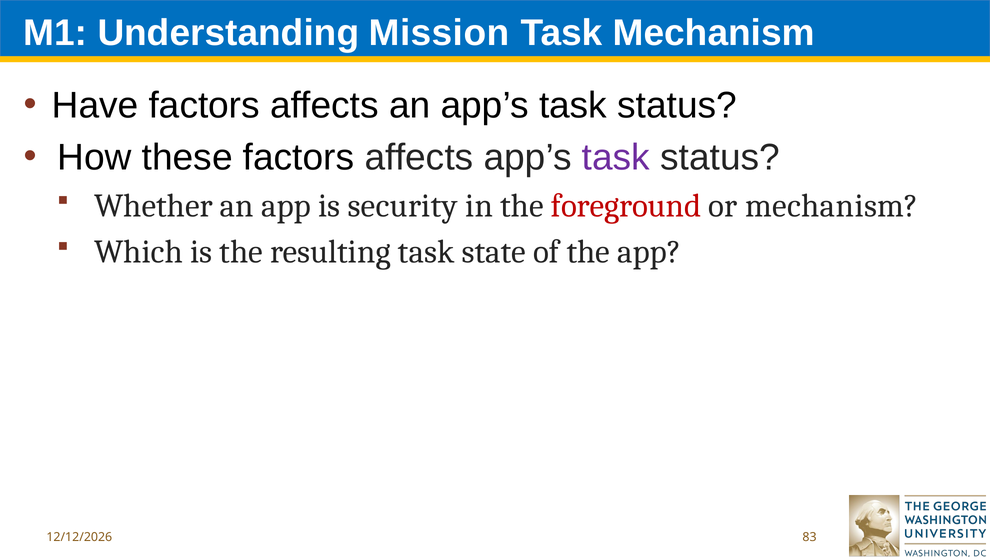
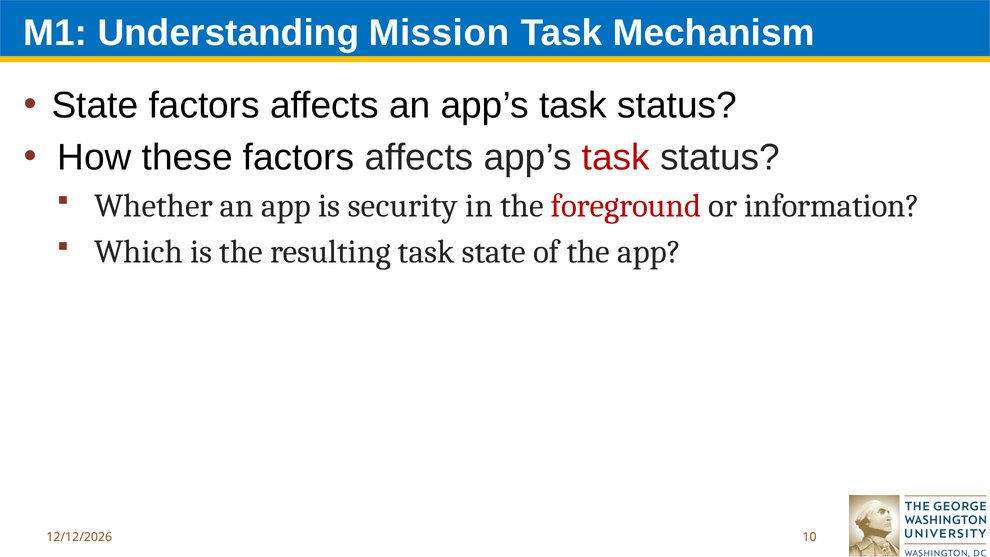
Have: Have -> State (95, 105)
task colour: purple -> red (616, 157)
or mechanism: mechanism -> information (832, 206)
83: 83 -> 10 (810, 537)
